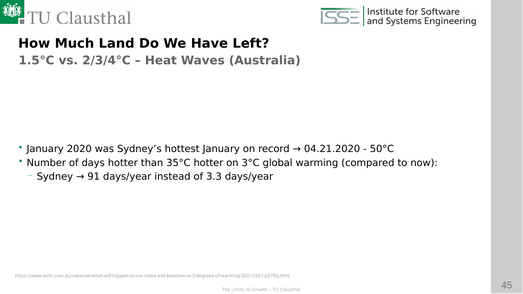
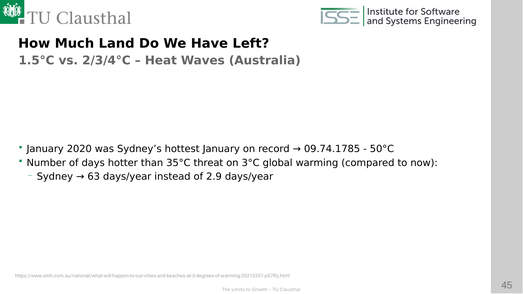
04.21.2020: 04.21.2020 -> 09.74.1785 (332, 149)
35°C hotter: hotter -> threat (208, 163)
91: 91 -> 63 (94, 177)
3.3: 3.3 -> 2.9 (214, 177)
